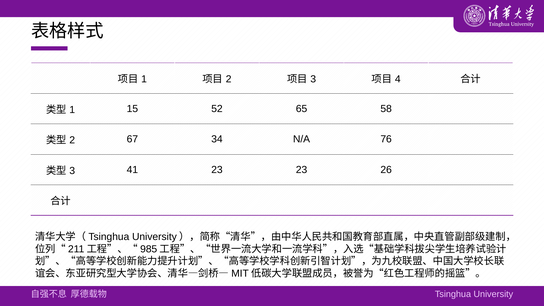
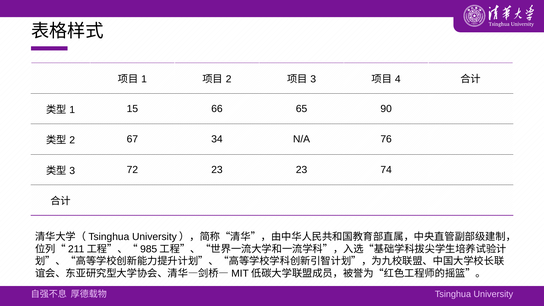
52: 52 -> 66 (217, 109)
58: 58 -> 90 (386, 109)
41: 41 -> 72 (132, 170)
26: 26 -> 74 (386, 170)
